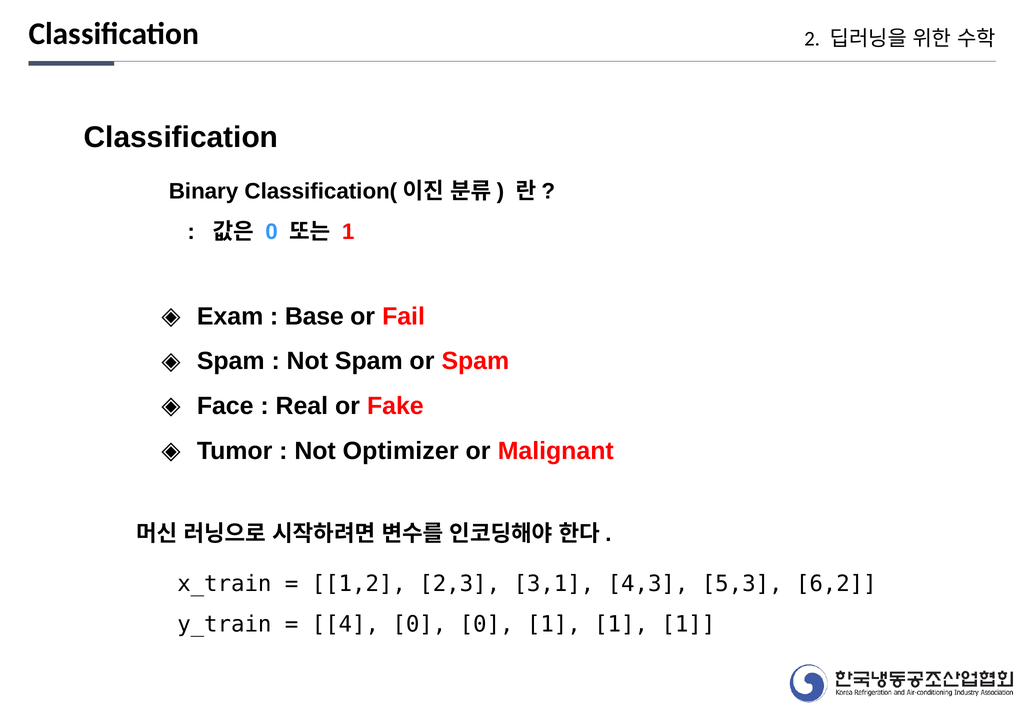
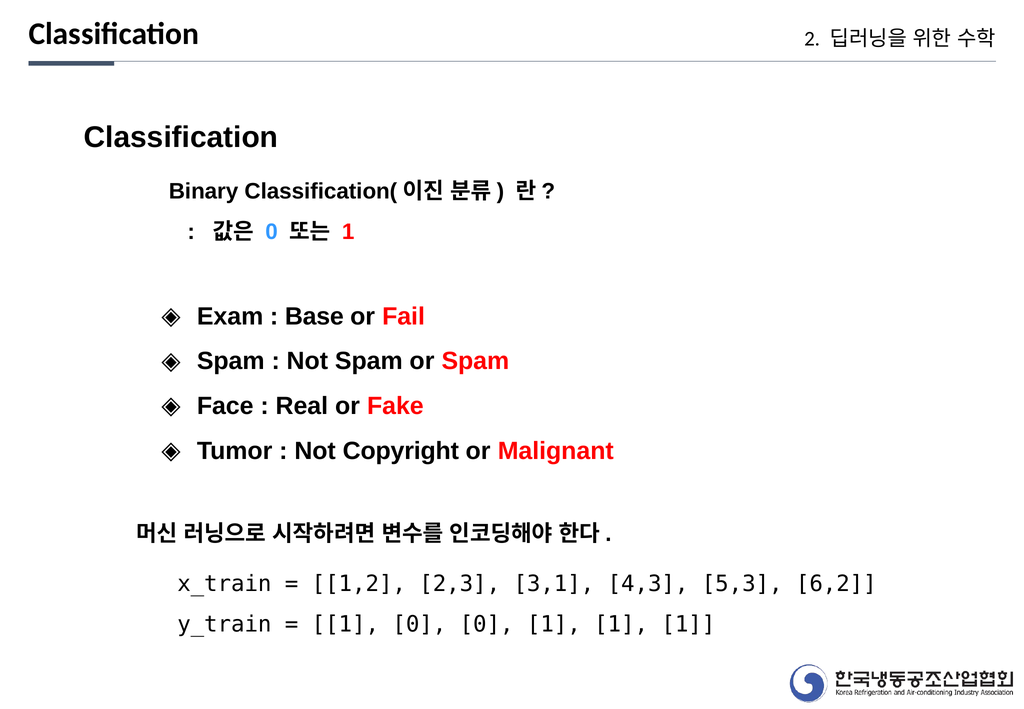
Optimizer: Optimizer -> Copyright (401, 451)
4: 4 -> 1 (345, 624)
